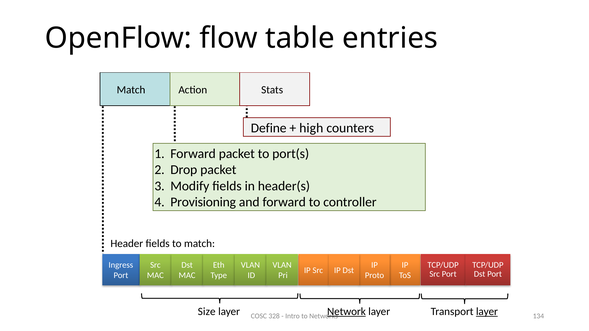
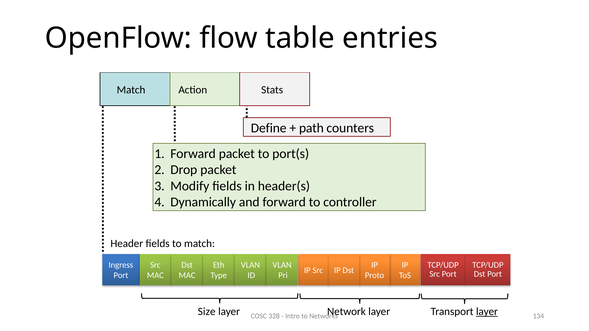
high: high -> path (311, 128)
Provisioning: Provisioning -> Dynamically (203, 202)
Network underline: present -> none (346, 312)
